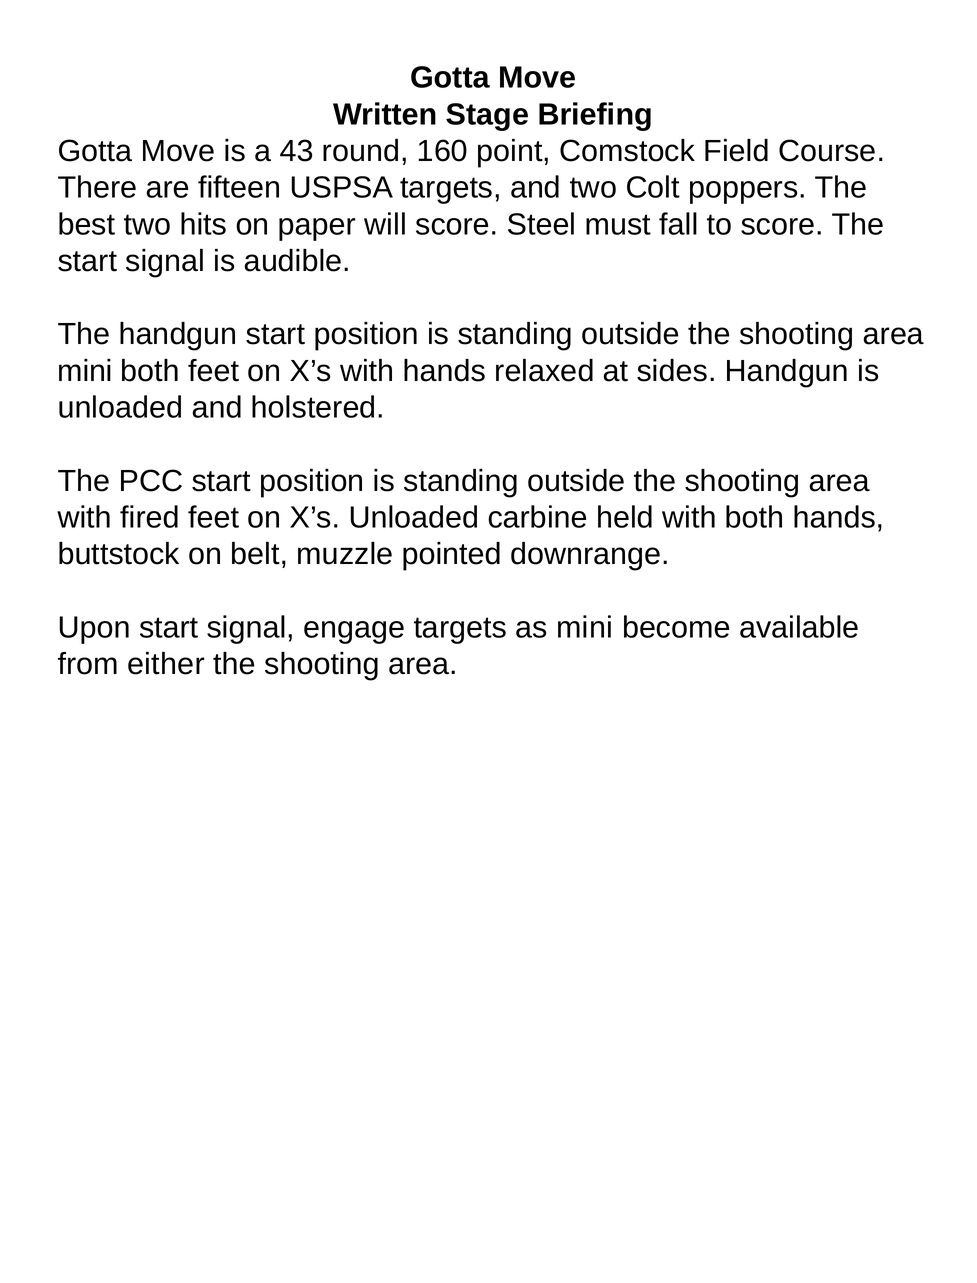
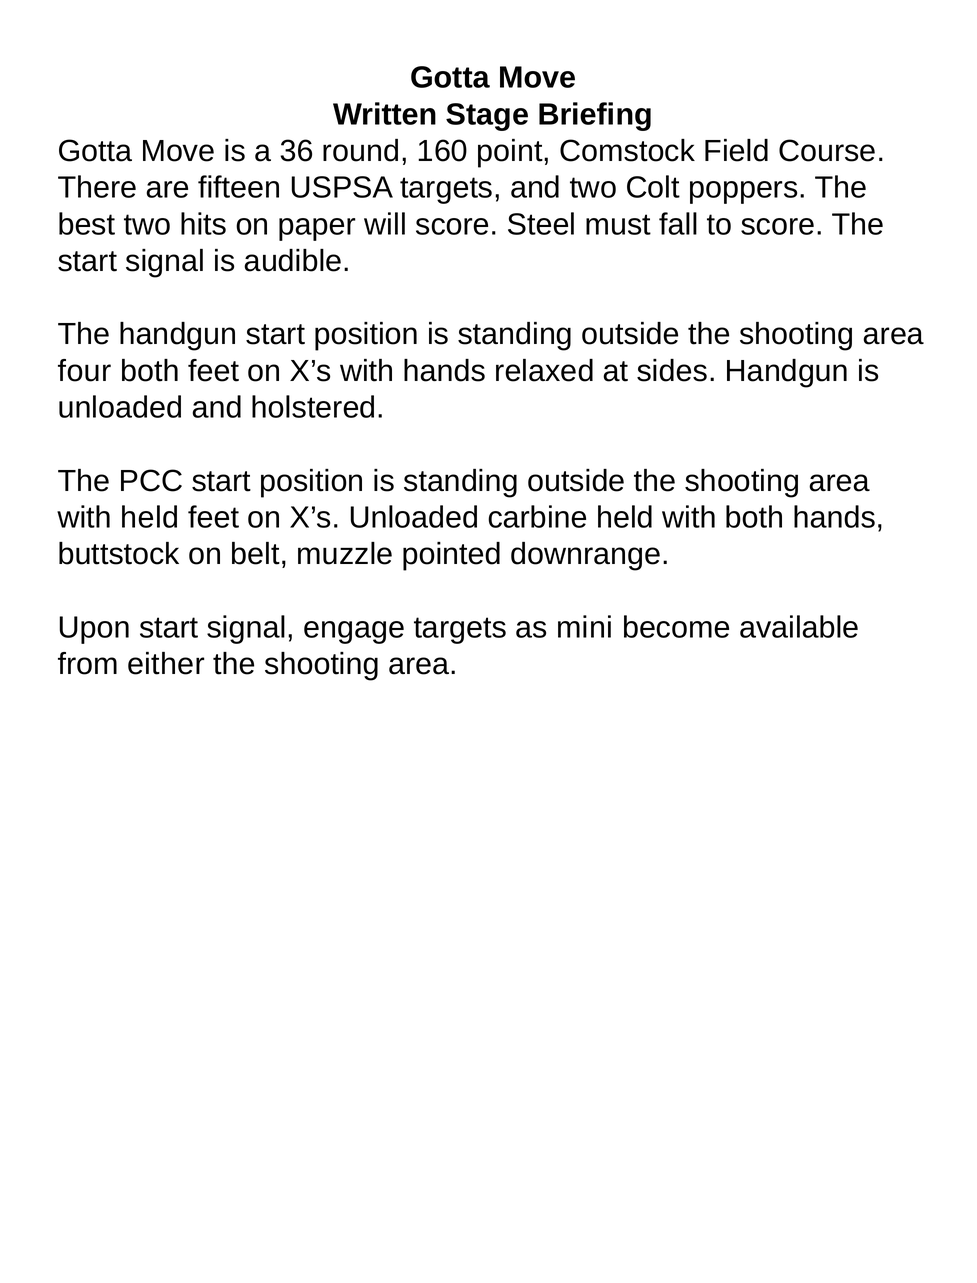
43: 43 -> 36 (297, 151)
mini: mini -> four (85, 371)
with fired: fired -> held (150, 517)
